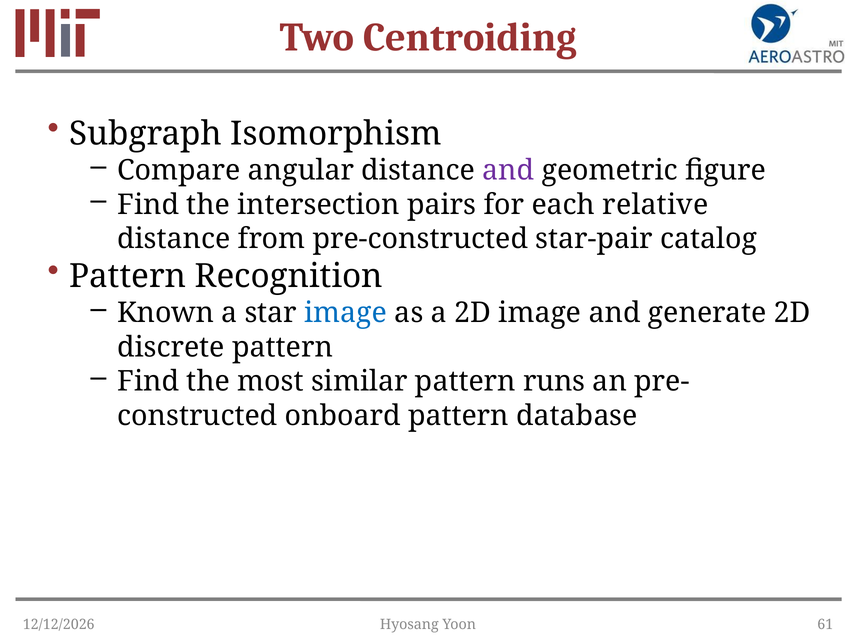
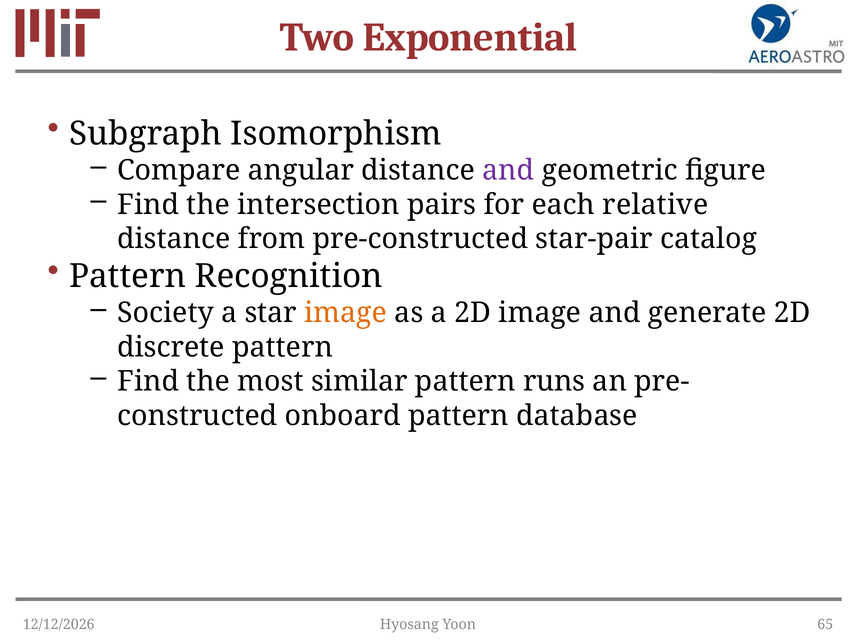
Centroiding: Centroiding -> Exponential (470, 38)
Known: Known -> Society (165, 313)
image colour: blue -> orange (346, 313)
61: 61 -> 65 (825, 625)
